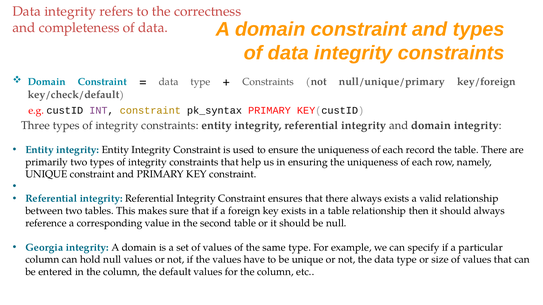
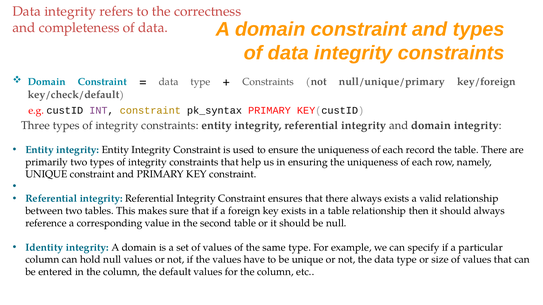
Georgia: Georgia -> Identity (44, 248)
